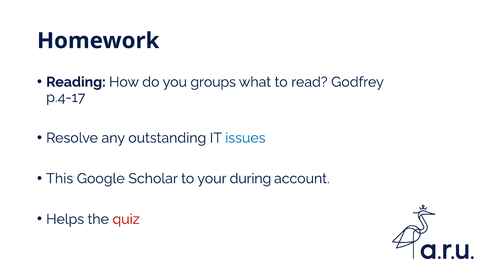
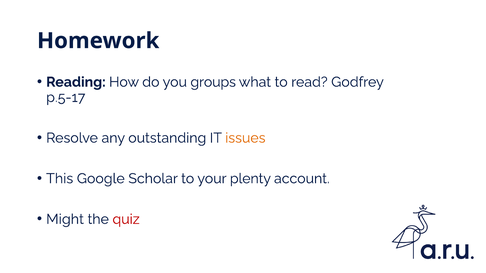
p.4-17: p.4-17 -> p.5-17 (66, 97)
issues colour: blue -> orange (245, 138)
during: during -> plenty (250, 179)
Helps: Helps -> Might (65, 219)
